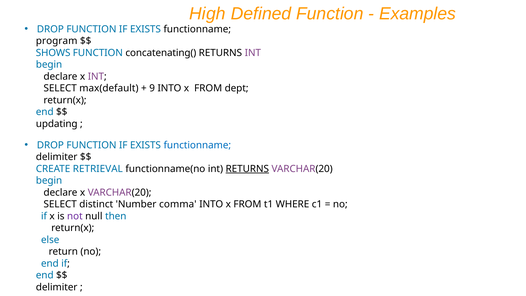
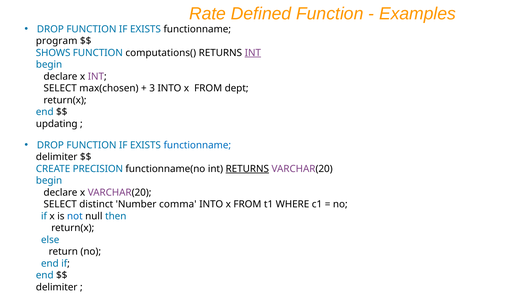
High: High -> Rate (208, 14)
concatenating(: concatenating( -> computations( (161, 53)
INT underline: none -> present (253, 53)
max(default: max(default -> max(chosen (109, 88)
9: 9 -> 3 (152, 88)
RETRIEVAL: RETRIEVAL -> PRECISION (98, 169)
not colour: purple -> blue (75, 216)
